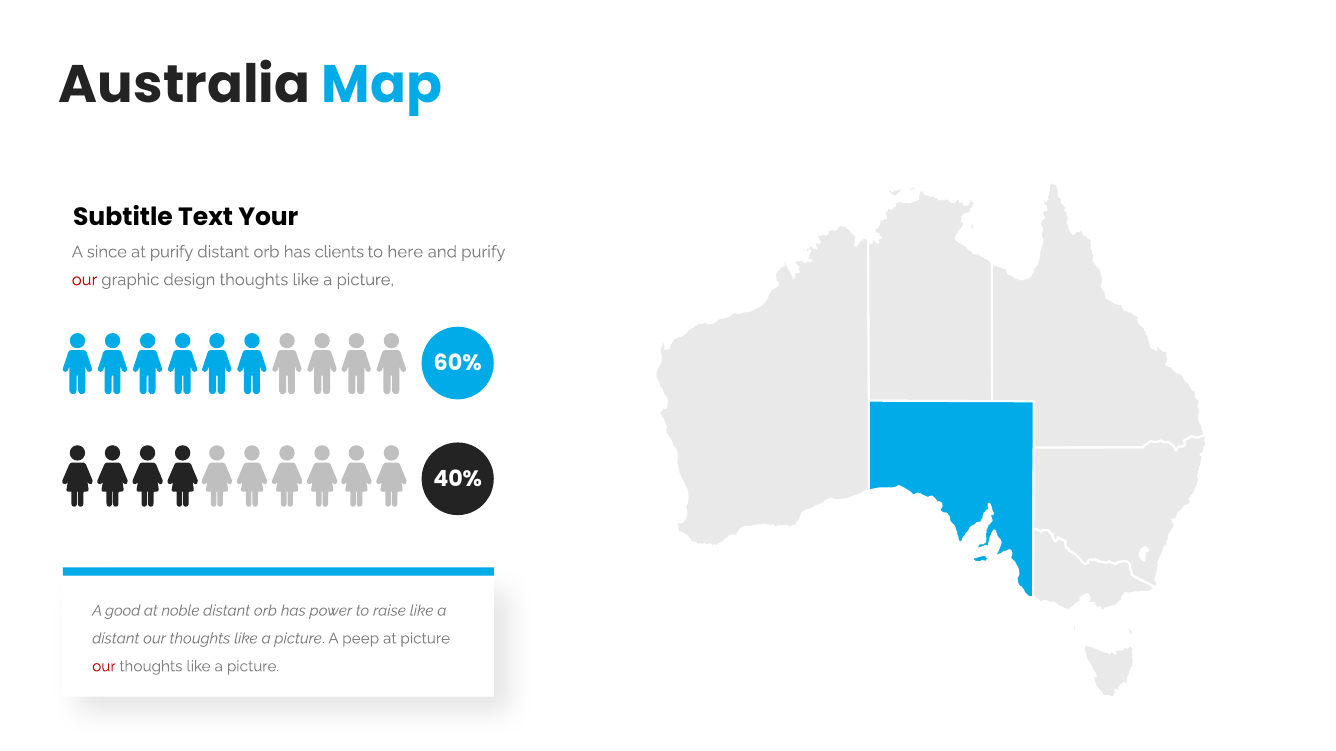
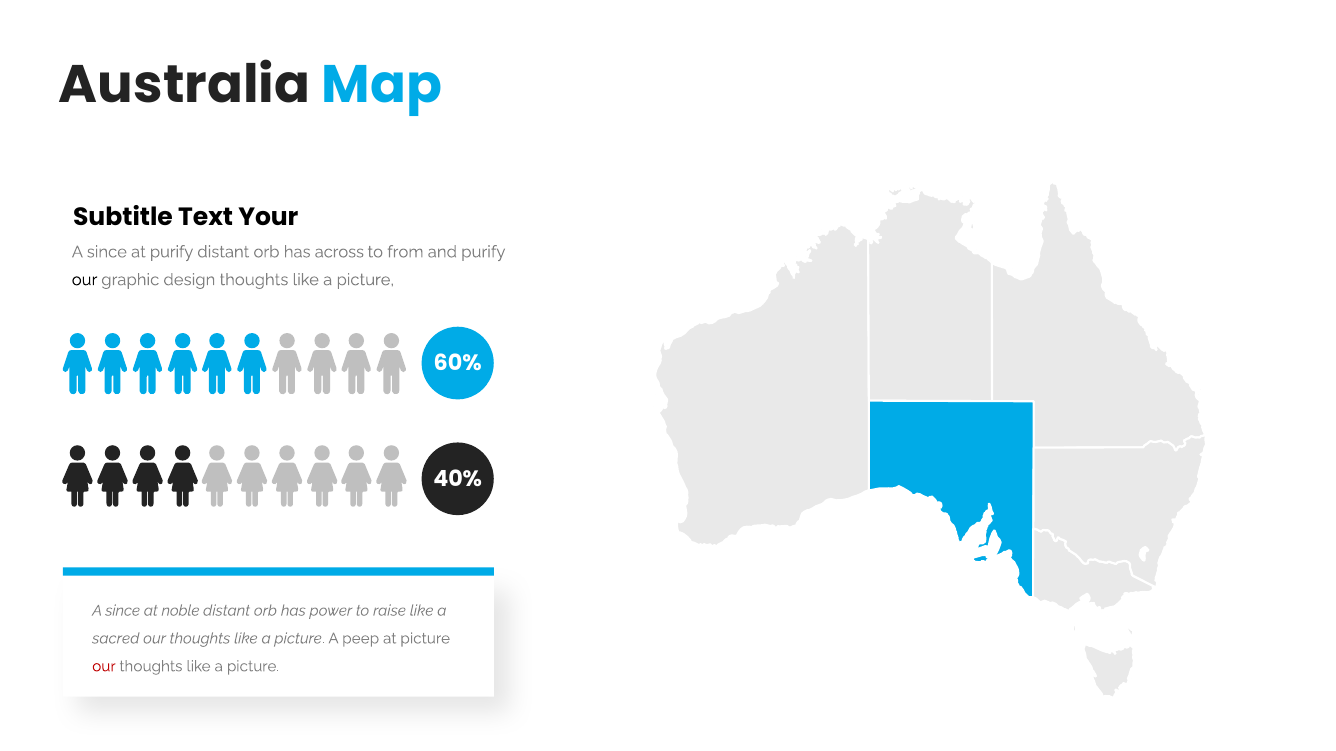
clients: clients -> across (339, 252)
here: here -> from (405, 252)
our colour: red -> black (85, 280)
good: good -> since (123, 611)
distant: distant -> sacred (116, 639)
